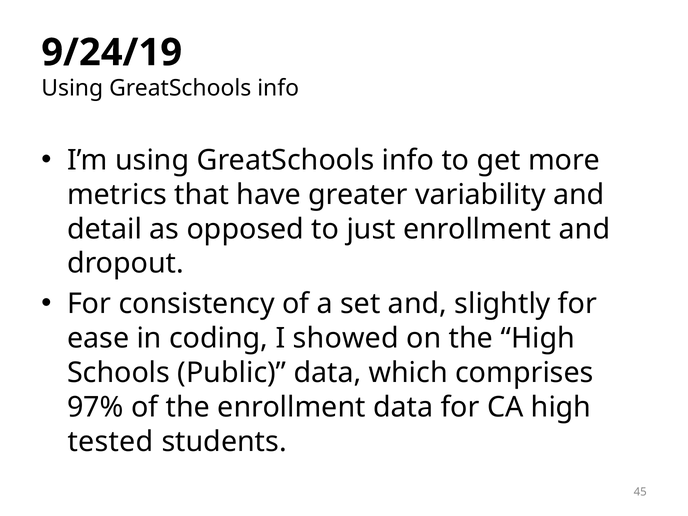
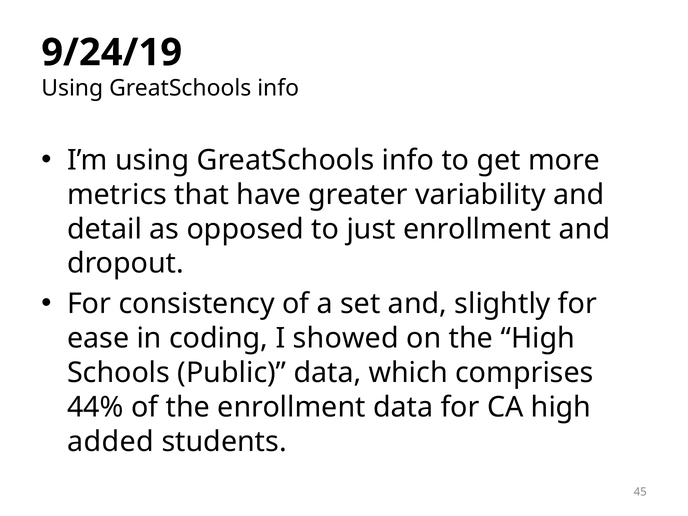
97%: 97% -> 44% (95, 407)
tested: tested -> added (111, 442)
